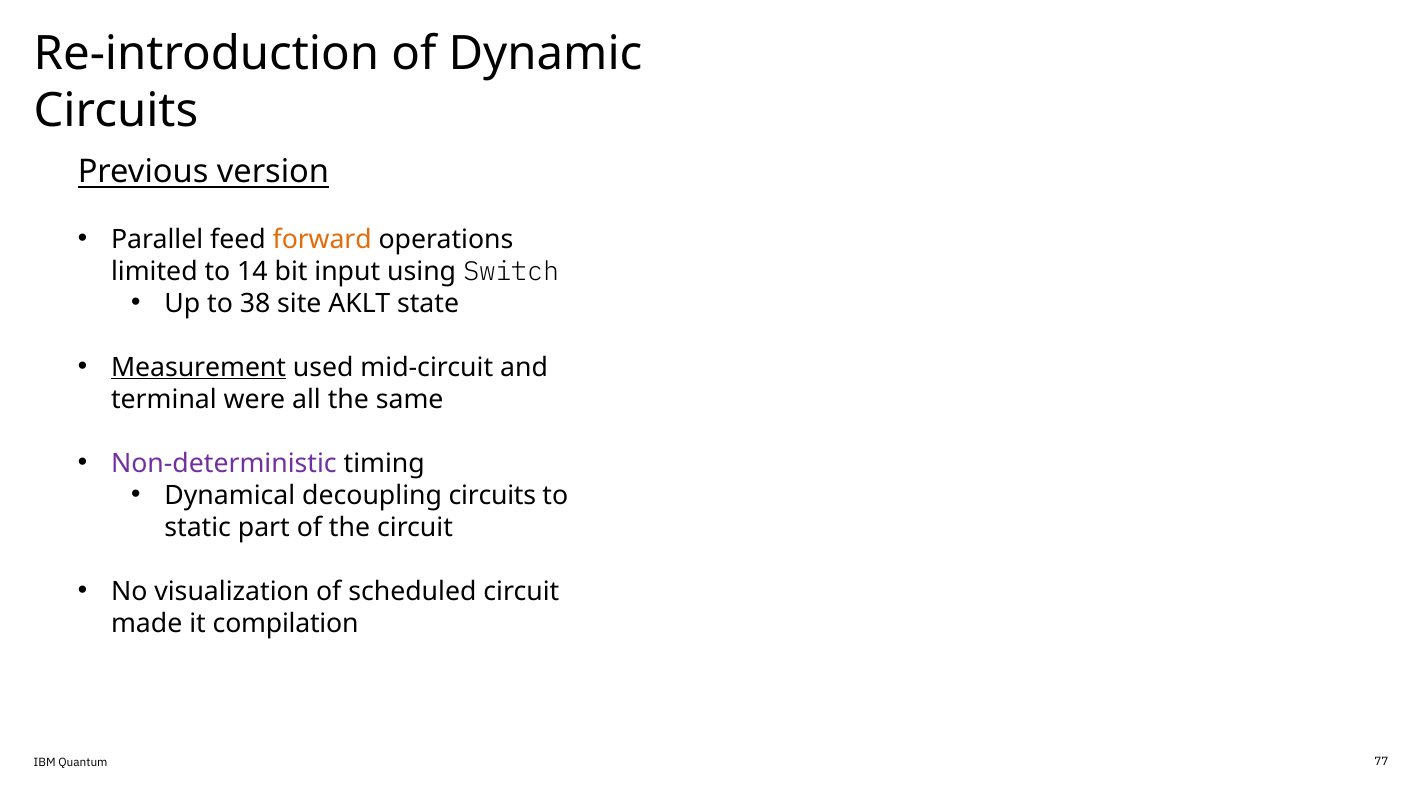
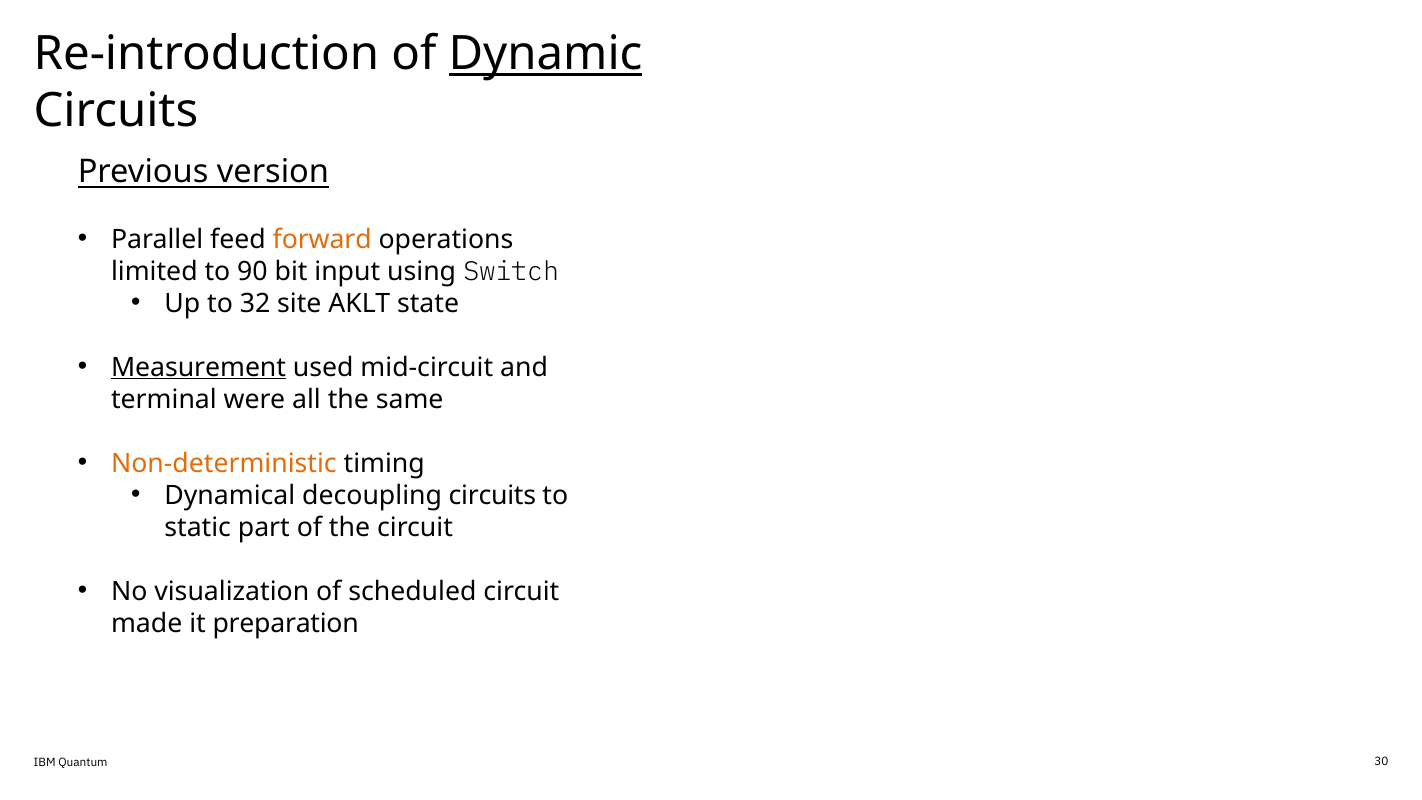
Dynamic underline: none -> present (546, 54)
14: 14 -> 90 (252, 271)
38: 38 -> 32 (255, 303)
Non-deterministic colour: purple -> orange (224, 463)
compilation: compilation -> preparation (286, 623)
77: 77 -> 30 (1381, 762)
